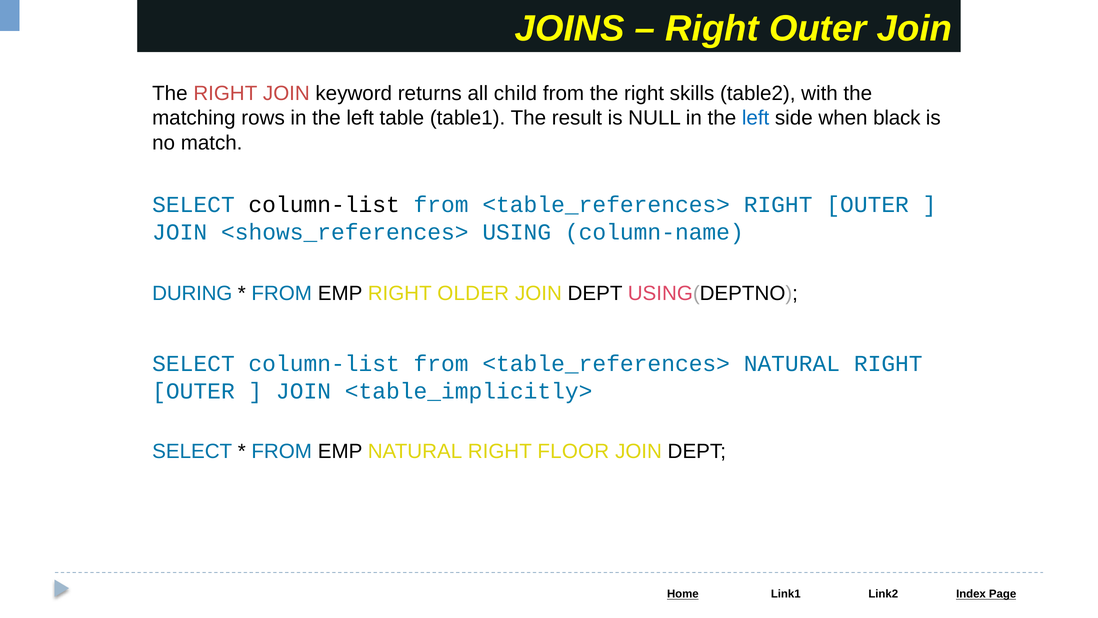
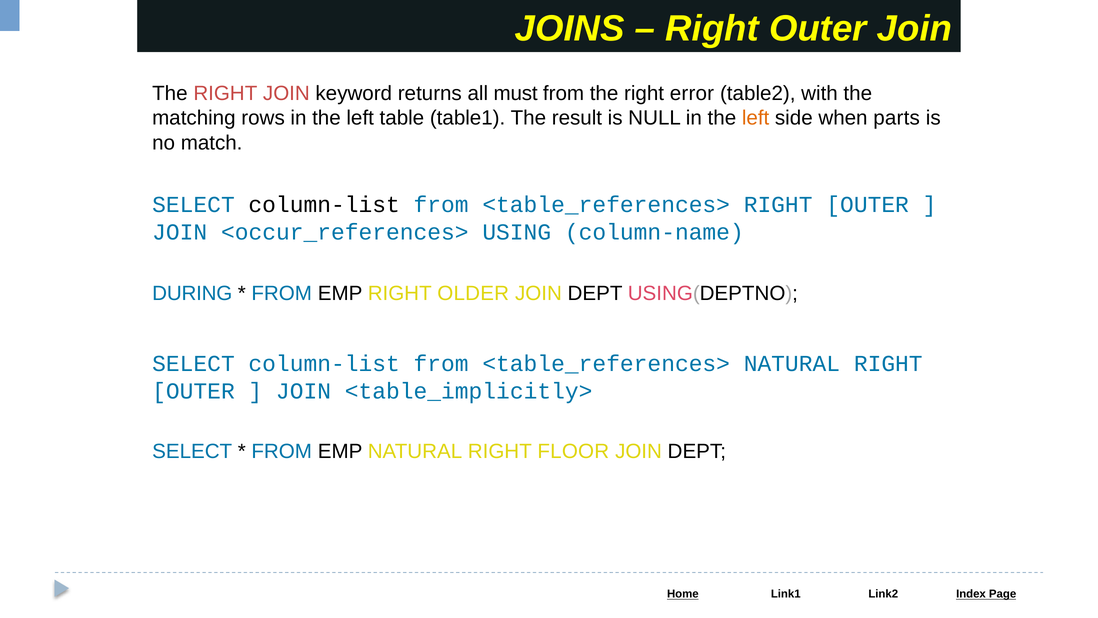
child: child -> must (516, 93)
skills: skills -> error (692, 93)
left colour: blue -> orange (756, 118)
black: black -> parts (897, 118)
<shows_references>: <shows_references> -> <occur_references> (345, 232)
